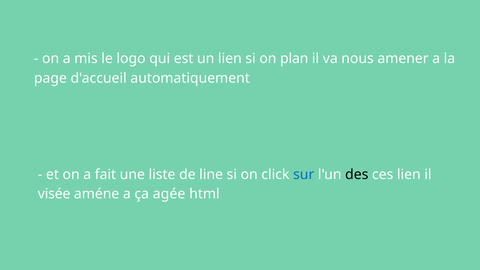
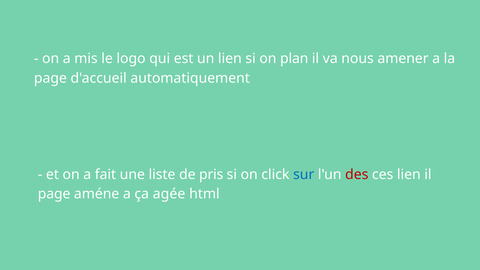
line: line -> pris (211, 174)
des colour: black -> red (357, 174)
visée: visée -> page (54, 194)
